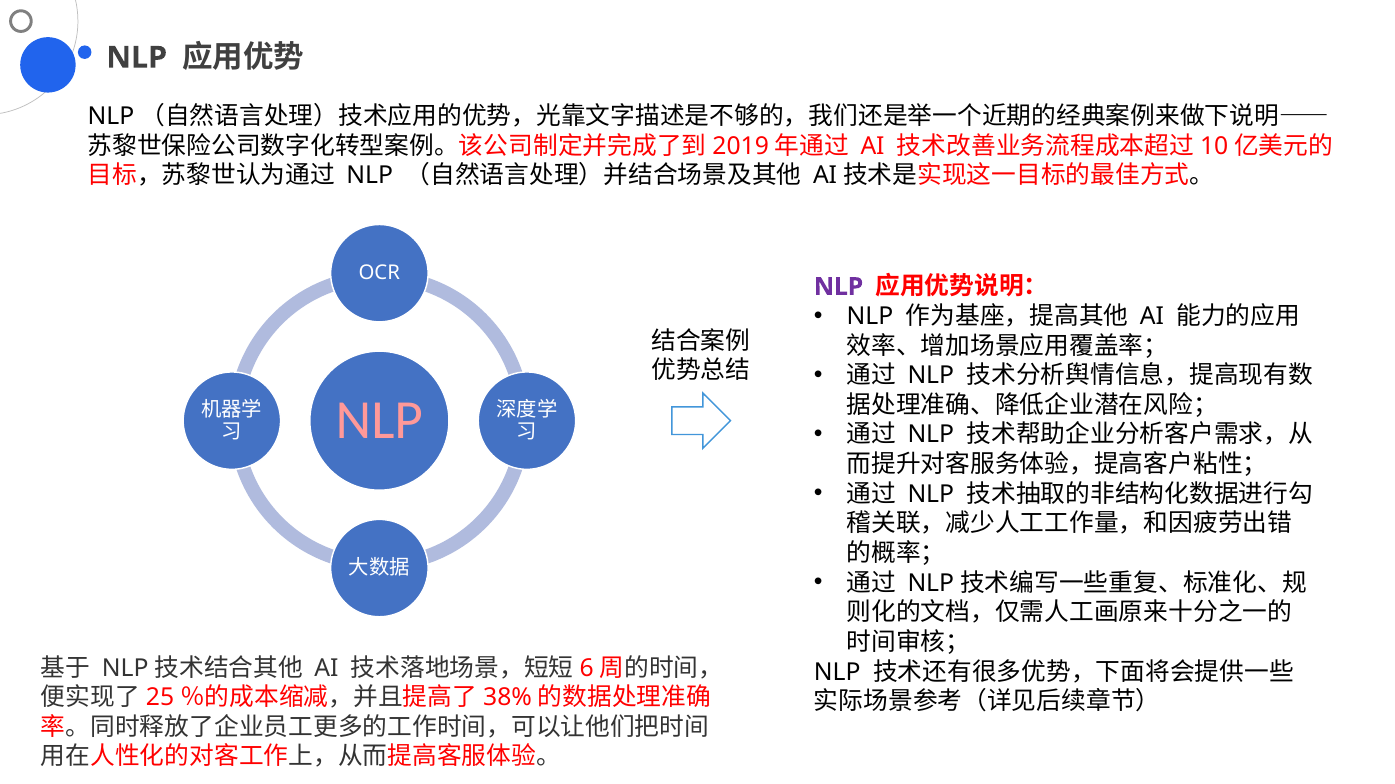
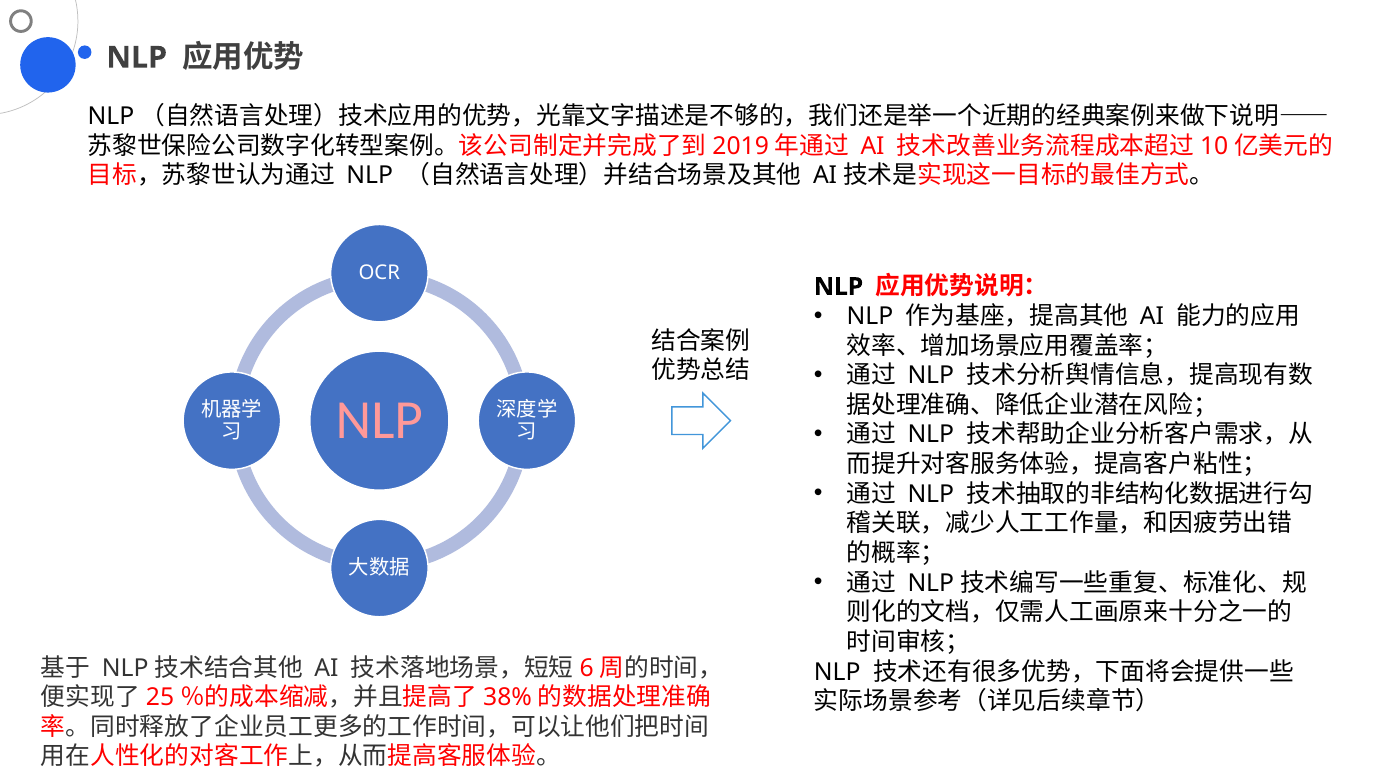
NLP colour: purple -> black (839, 287)
